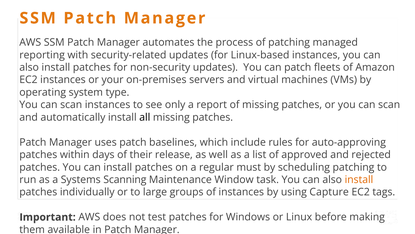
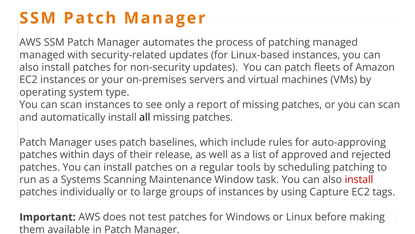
reporting: reporting -> managed (42, 55)
must: must -> tools (249, 167)
install colour: orange -> red (359, 179)
